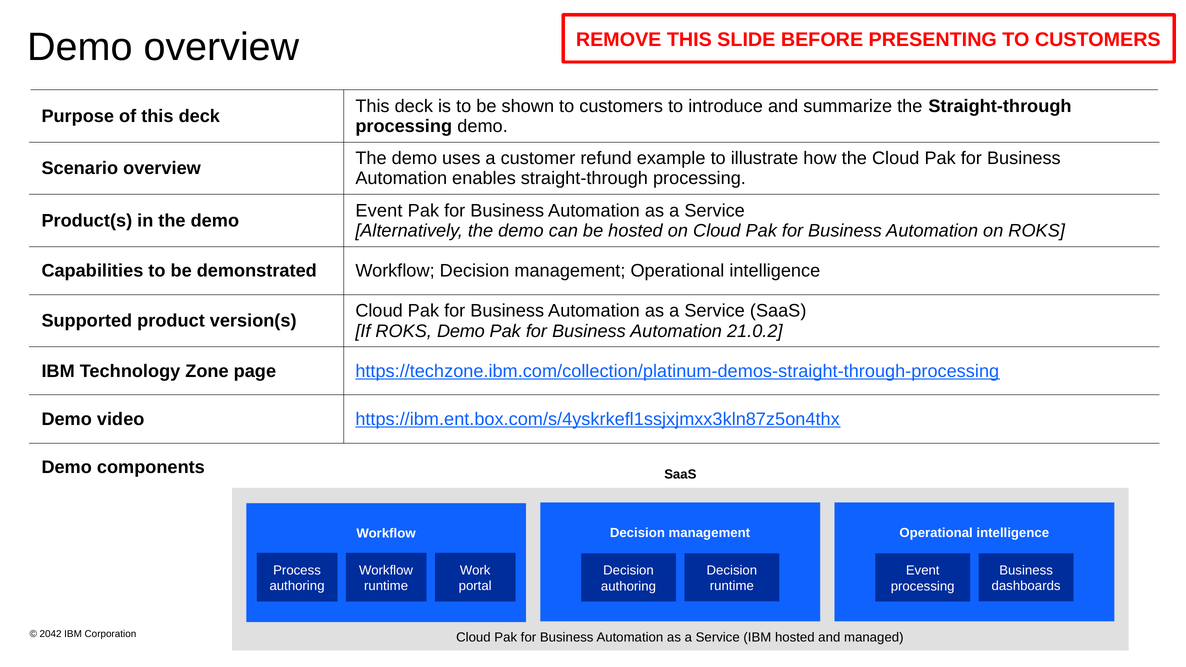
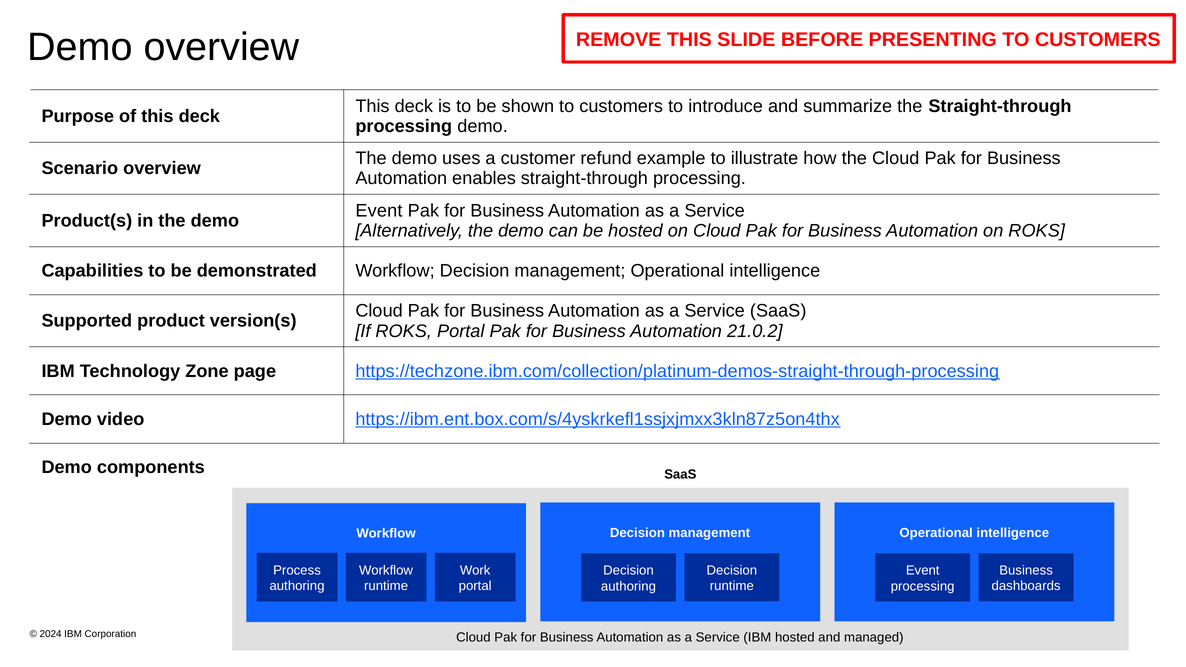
ROKS Demo: Demo -> Portal (461, 331)
2042: 2042 -> 2024 (51, 634)
